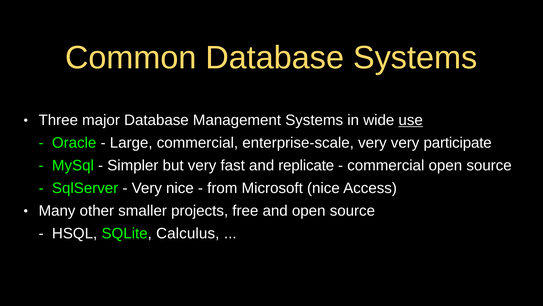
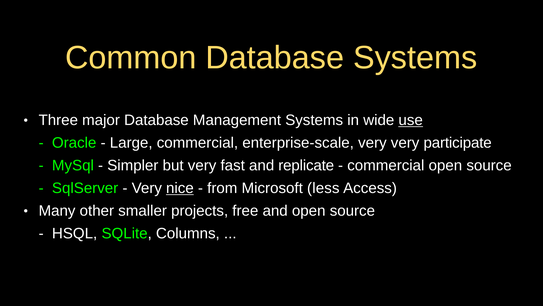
nice underline: none -> present (180, 188)
Microsoft nice: nice -> less (323, 188)
Calculus: Calculus -> Columns (188, 233)
